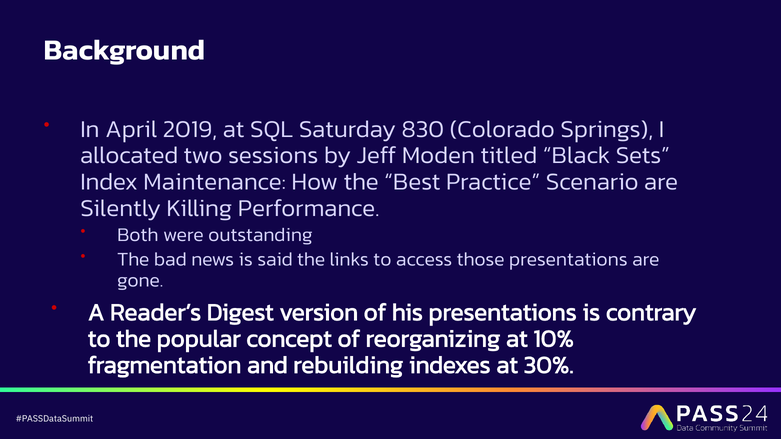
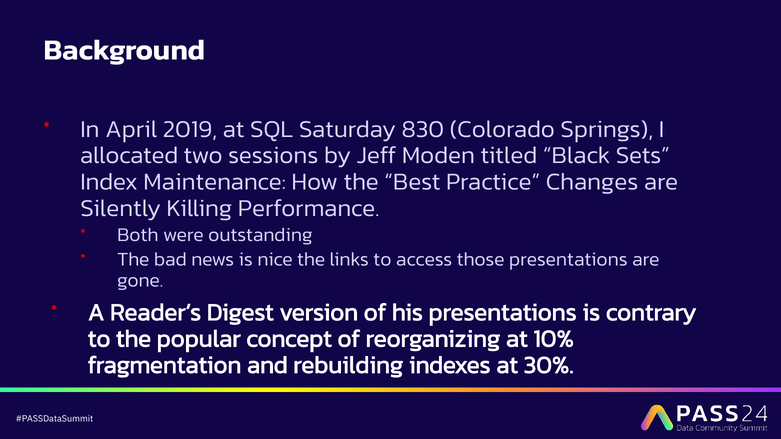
Scenario: Scenario -> Changes (592, 182)
said: said -> nice (275, 260)
